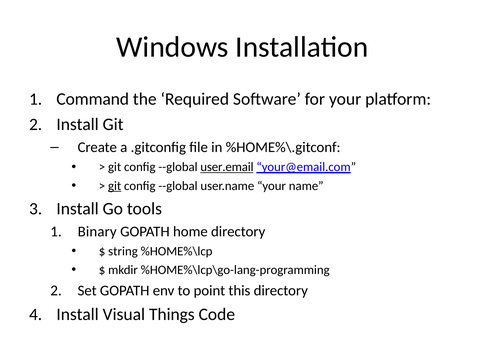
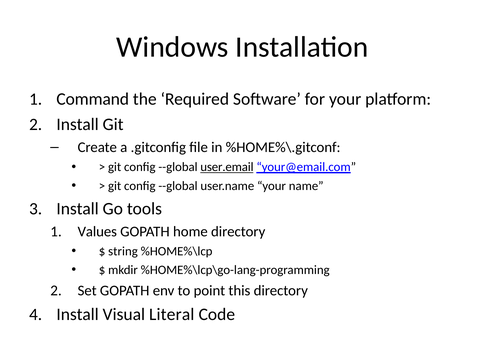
git underline: present -> none (115, 186)
Binary: Binary -> Values (97, 232)
Things: Things -> Literal (172, 314)
